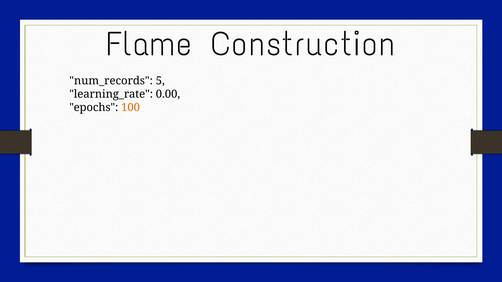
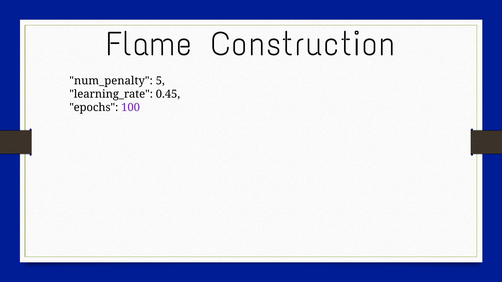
num_records: num_records -> num_penalty (111, 81)
0.00: 0.00 -> 0.45 (168, 94)
100 colour: orange -> purple (131, 108)
